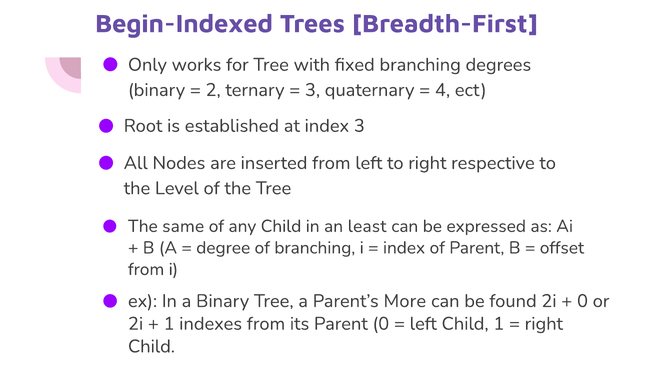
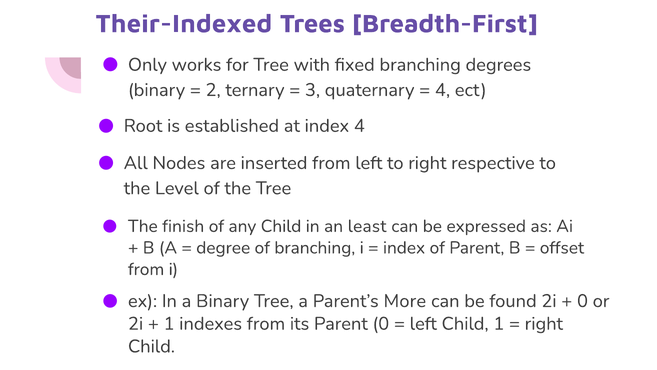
Begin-Indexed: Begin-Indexed -> Their-Indexed (184, 24)
index 3: 3 -> 4 (359, 126)
same: same -> finish (183, 226)
